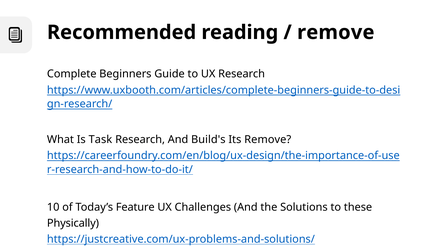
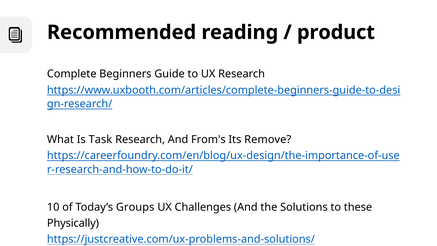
remove: remove -> product (336, 32)
Build's: Build's -> From's (208, 139)
Feature: Feature -> Groups (135, 207)
